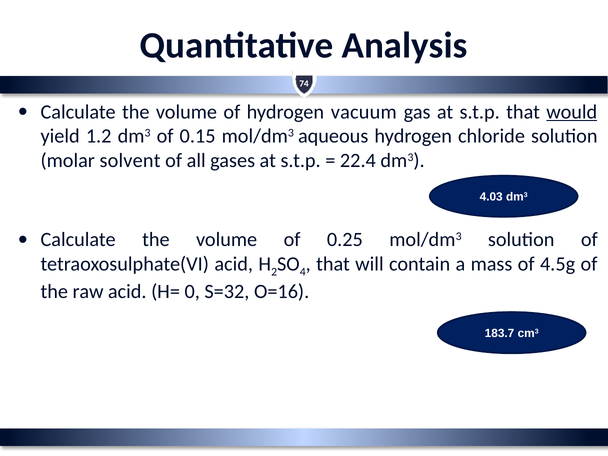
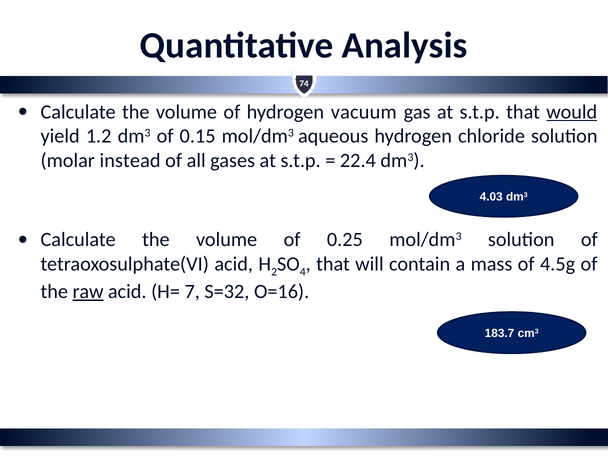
solvent: solvent -> instead (130, 160)
raw underline: none -> present (88, 292)
0: 0 -> 7 (192, 292)
